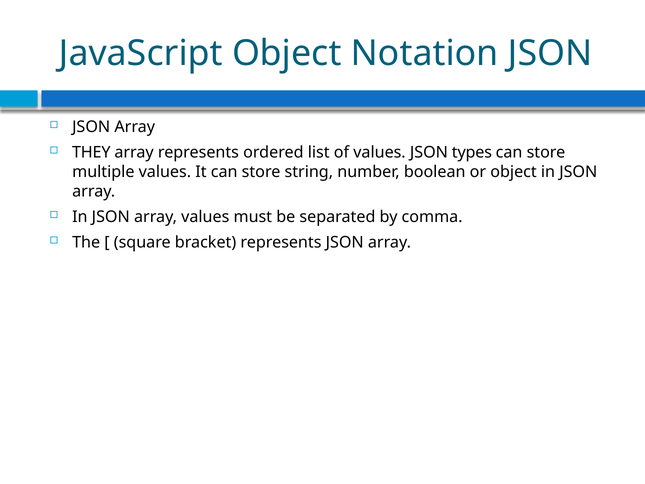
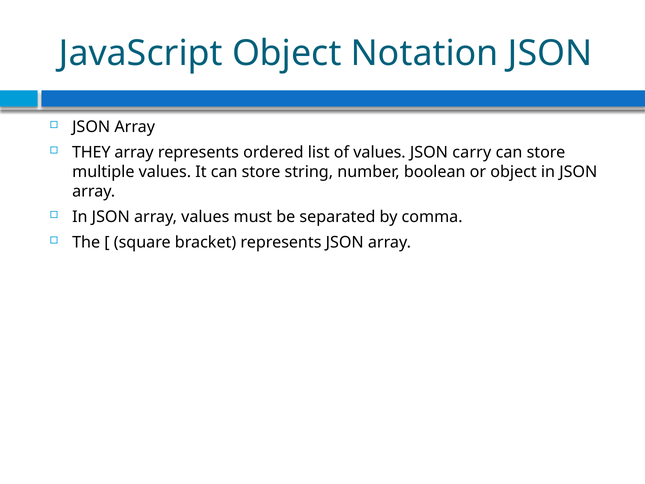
types: types -> carry (472, 153)
